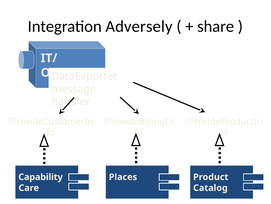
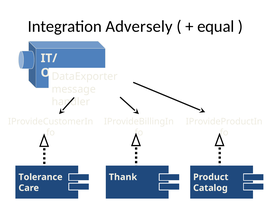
share: share -> equal (216, 26)
Capability: Capability -> Tolerance (41, 176)
Places: Places -> Thank (123, 176)
